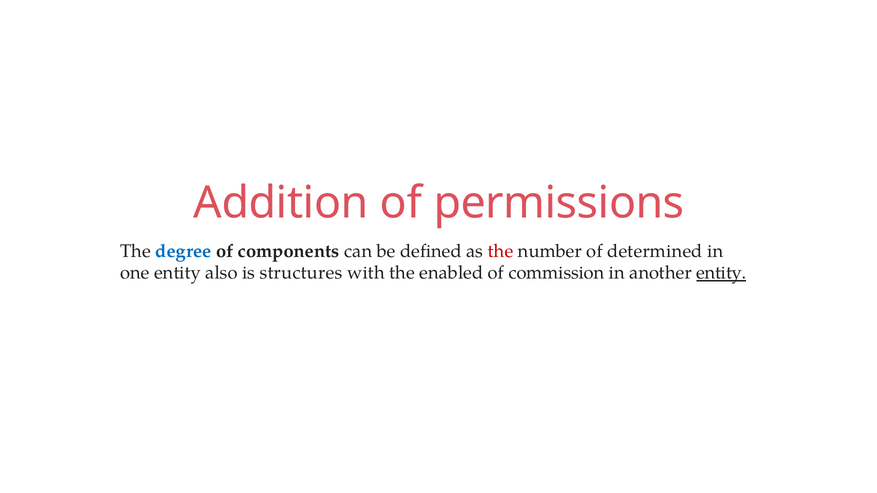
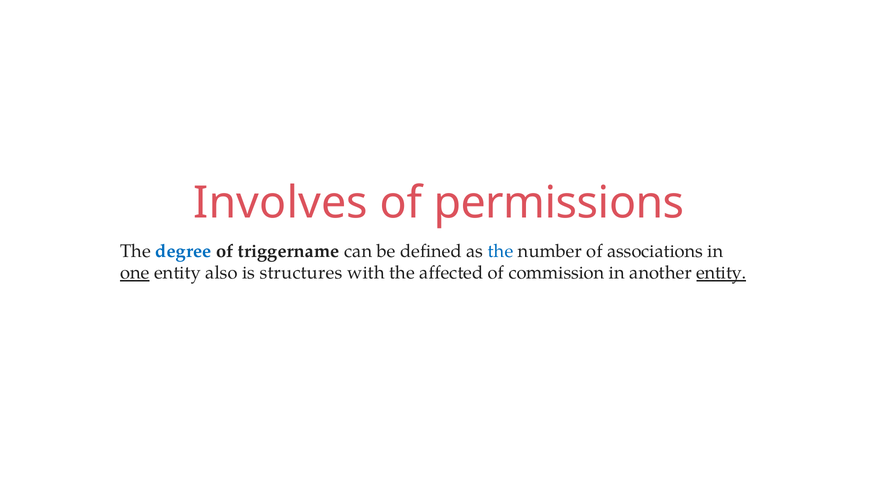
Addition: Addition -> Involves (281, 203)
components: components -> triggername (289, 251)
the colour: red -> blue (501, 251)
determined: determined -> associations (655, 251)
one underline: none -> present (135, 273)
enabled: enabled -> affected (451, 273)
